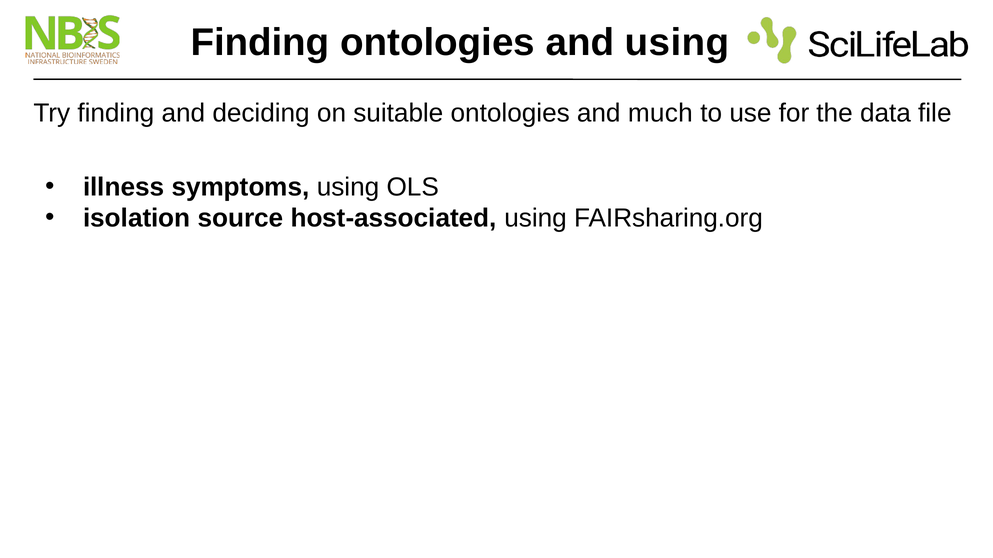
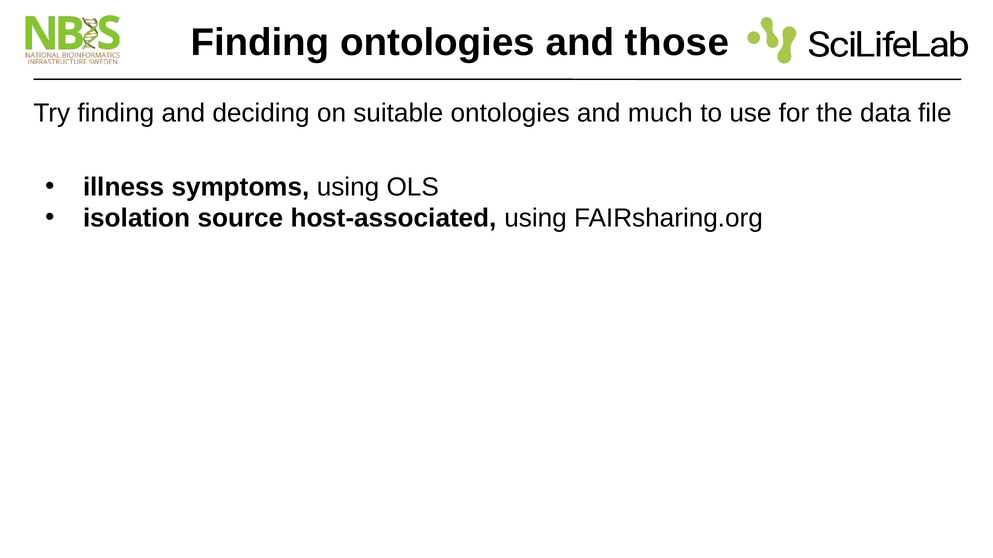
and using: using -> those (677, 43)
